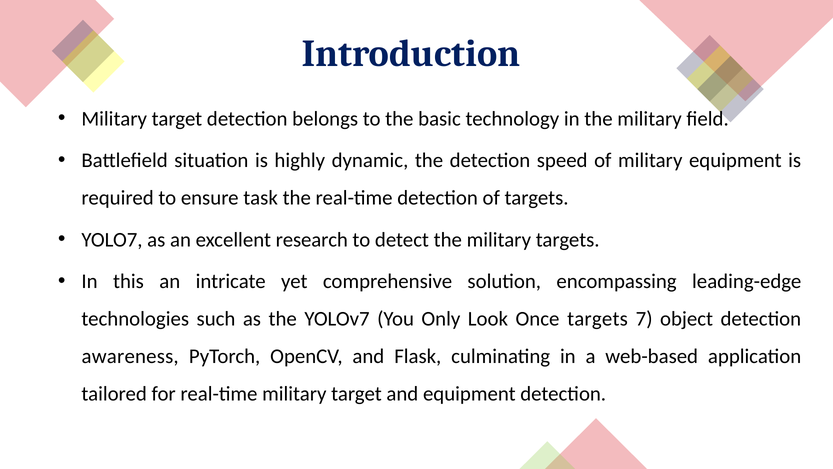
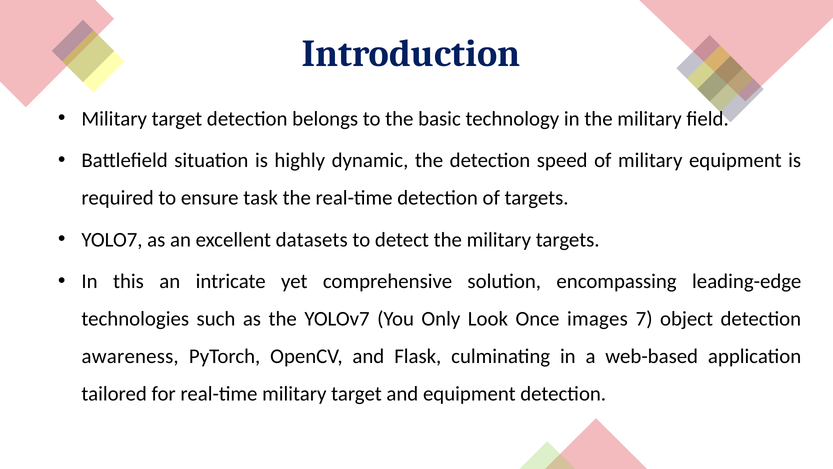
research: research -> datasets (312, 239)
Once targets: targets -> images (597, 319)
